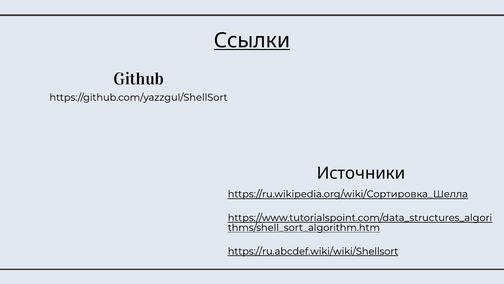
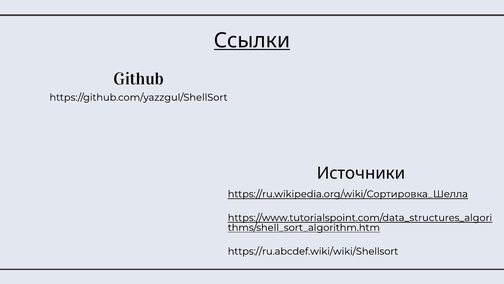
https://ru.abcdef.wiki/wiki/Shellsort underline: present -> none (313, 251)
